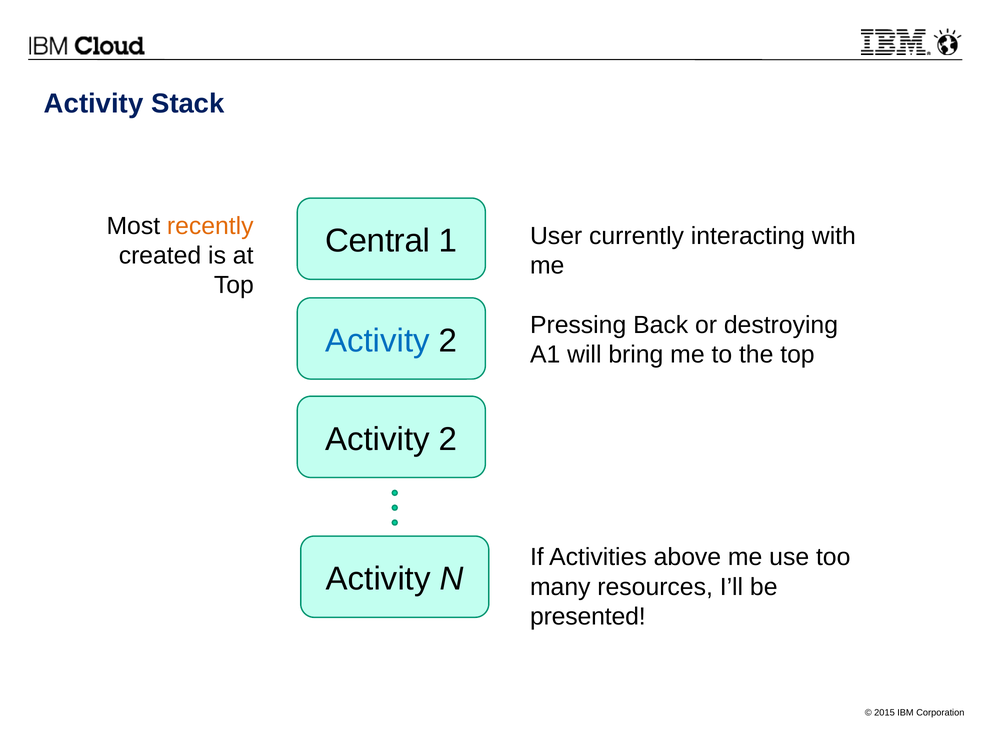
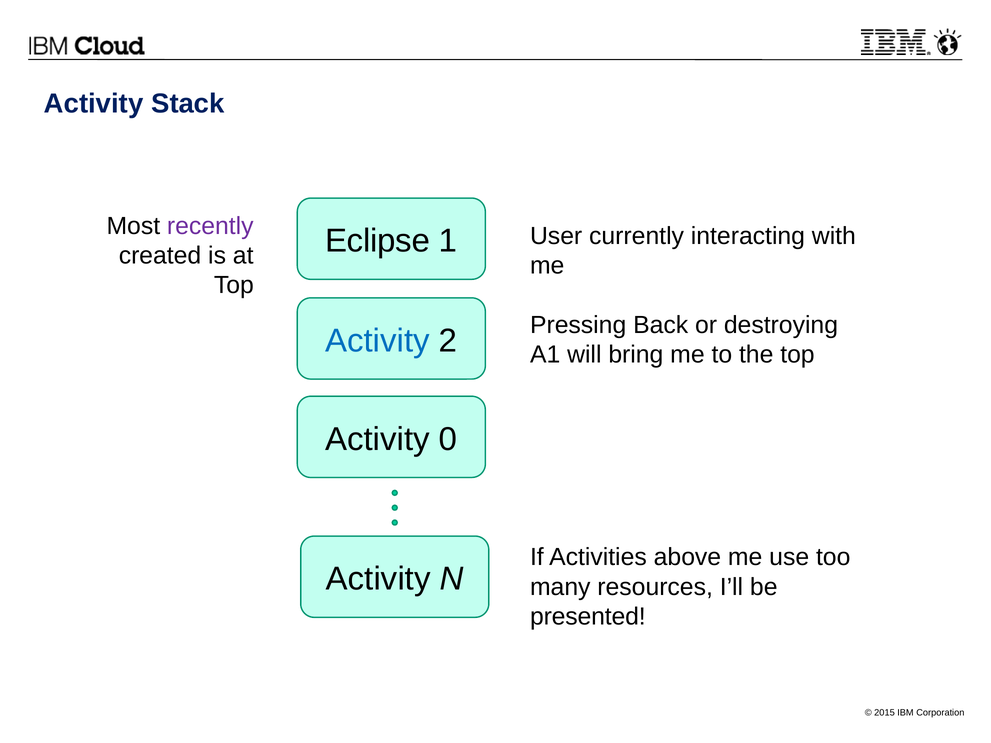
recently colour: orange -> purple (210, 226)
Central: Central -> Eclipse (378, 241)
2: 2 -> 0 (448, 439)
